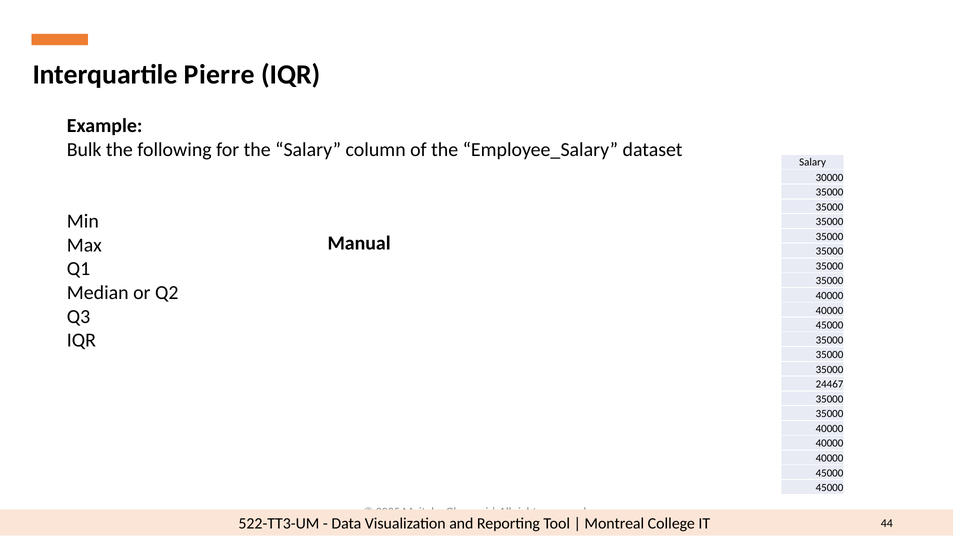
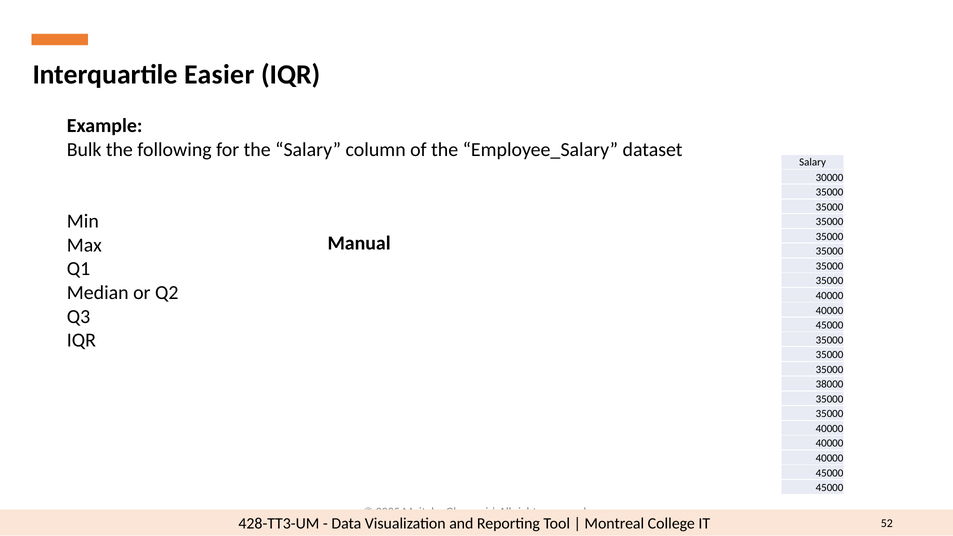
Pierre: Pierre -> Easier (219, 75)
24467: 24467 -> 38000 (830, 384)
522-TT3-UM: 522-TT3-UM -> 428-TT3-UM (279, 524)
44: 44 -> 52 (887, 524)
